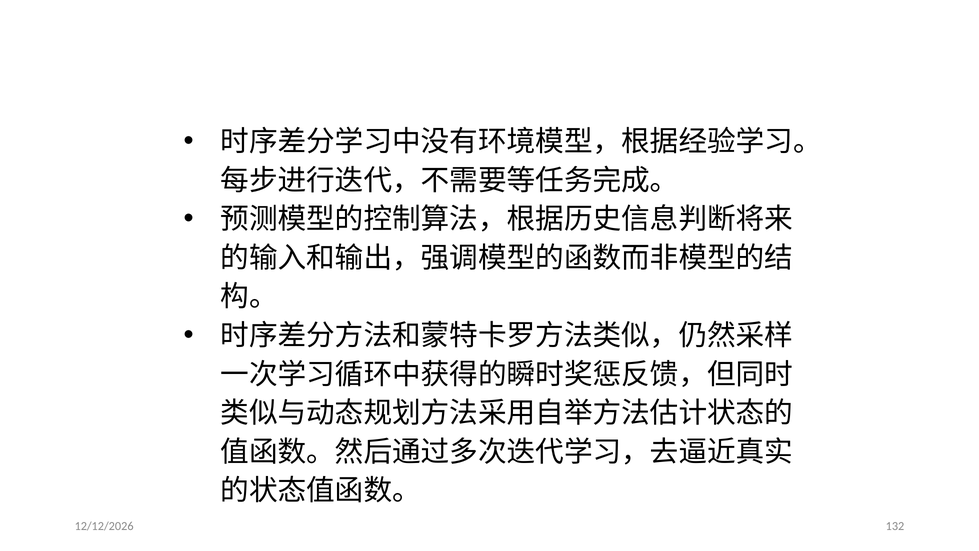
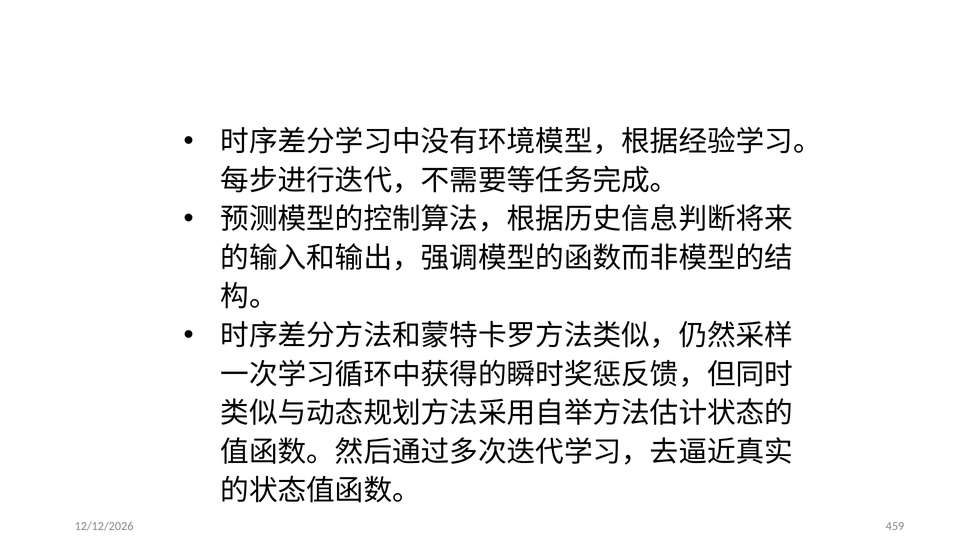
132: 132 -> 459 (895, 526)
